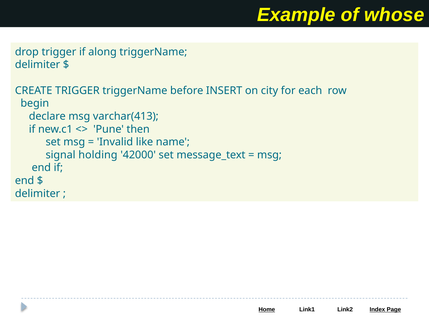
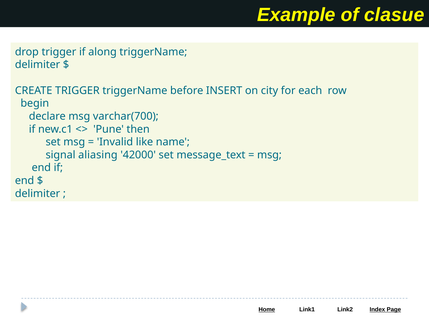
whose: whose -> clasue (394, 15)
varchar(413: varchar(413 -> varchar(700 (126, 116)
holding: holding -> aliasing (98, 155)
